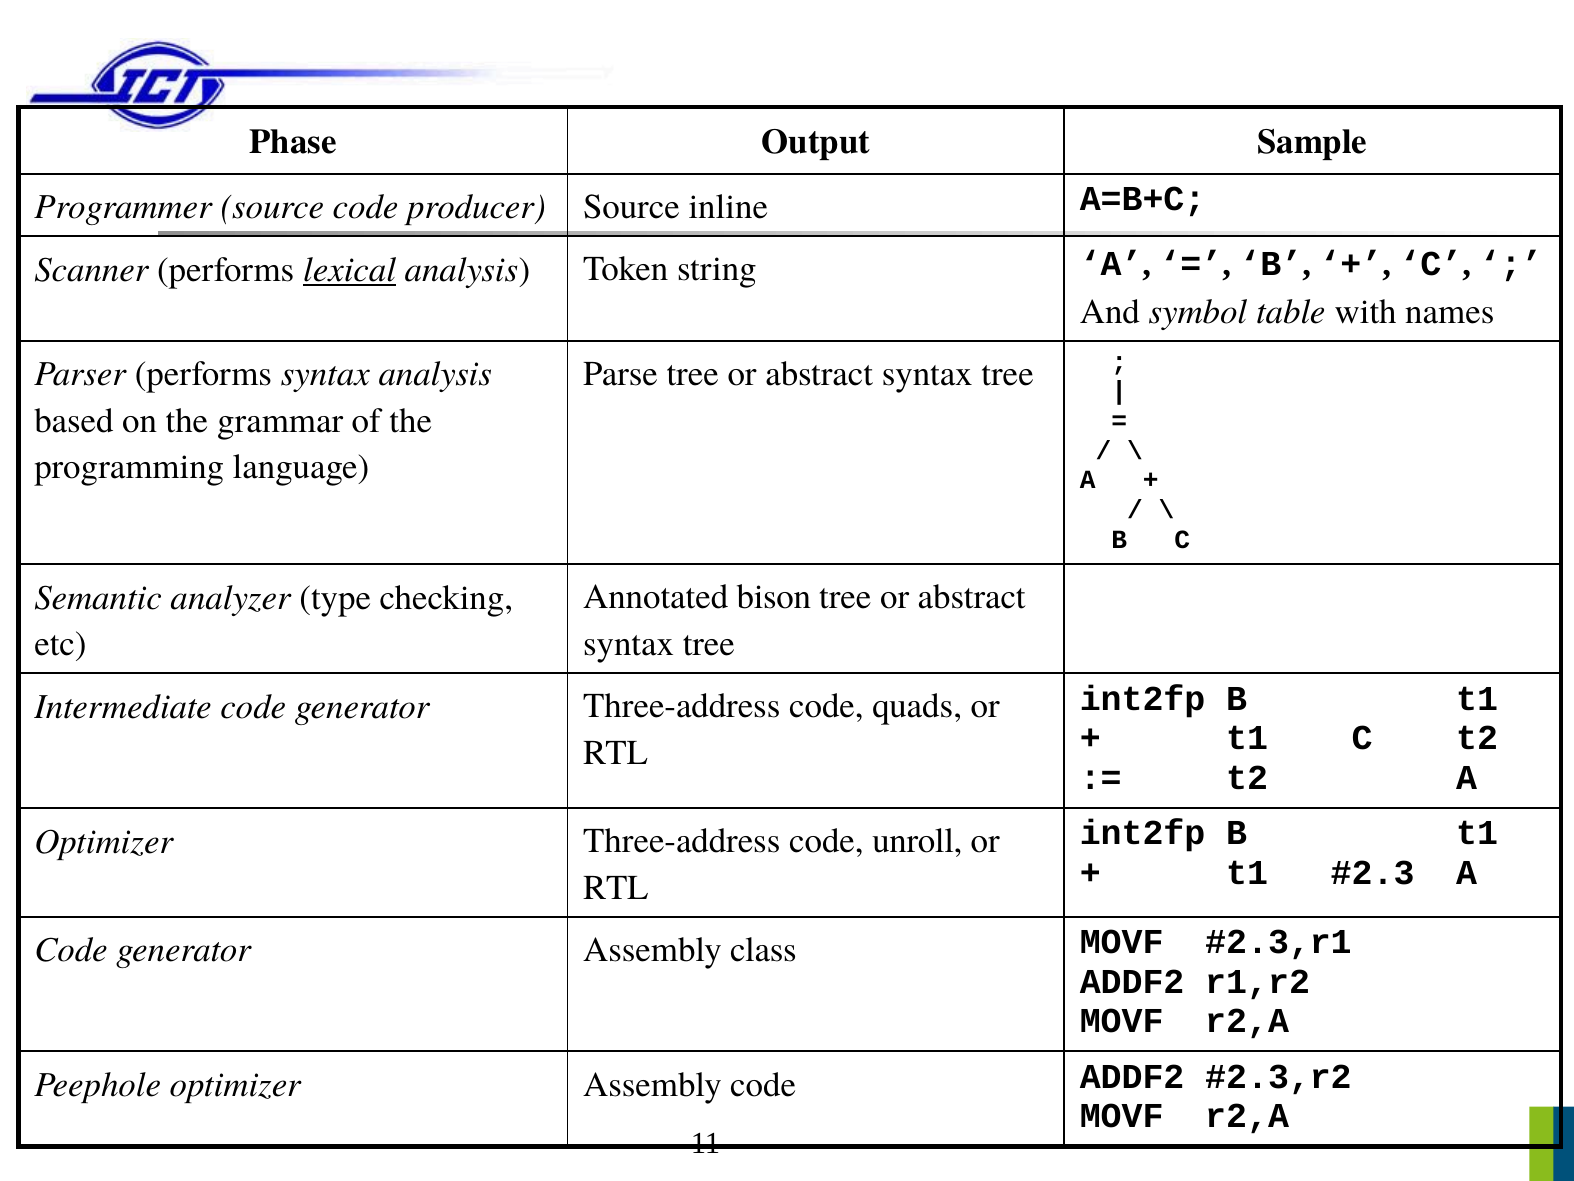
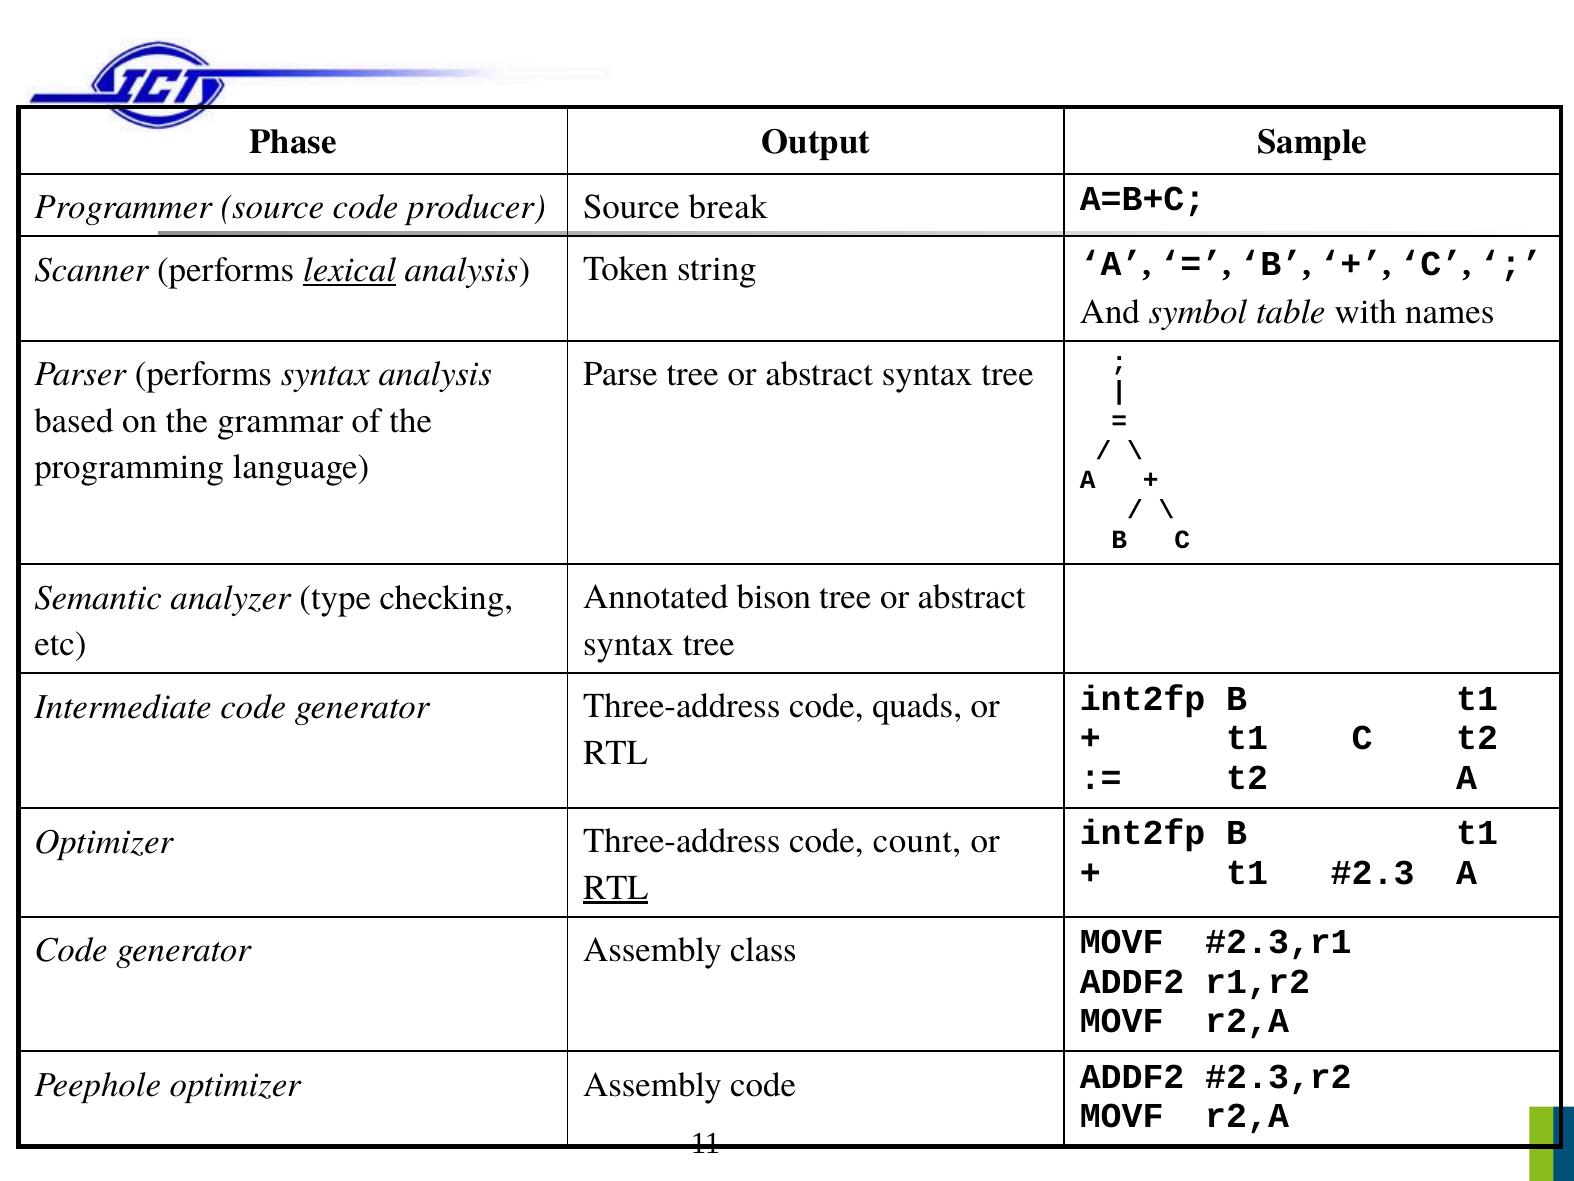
inline: inline -> break (728, 207)
unroll: unroll -> count (917, 841)
RTL underline: none -> present (616, 887)
